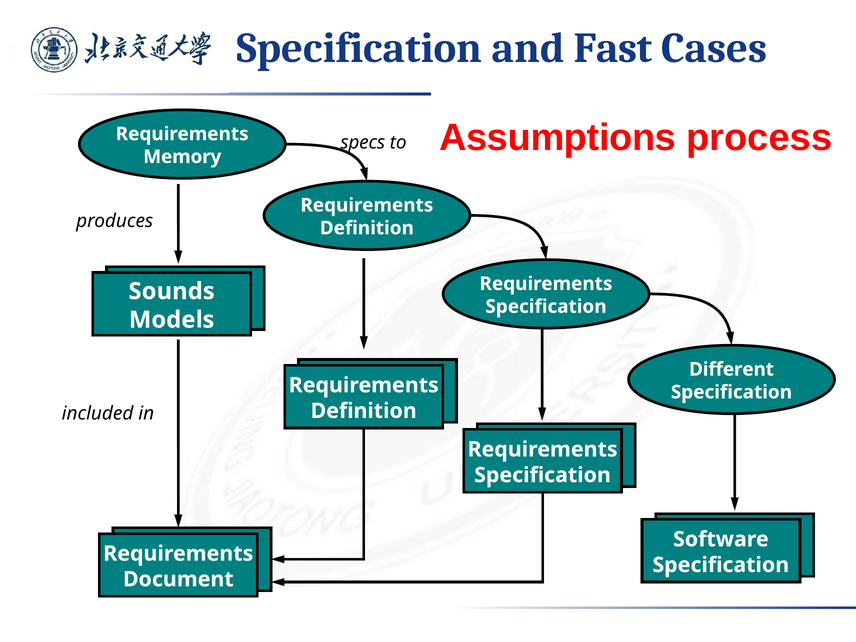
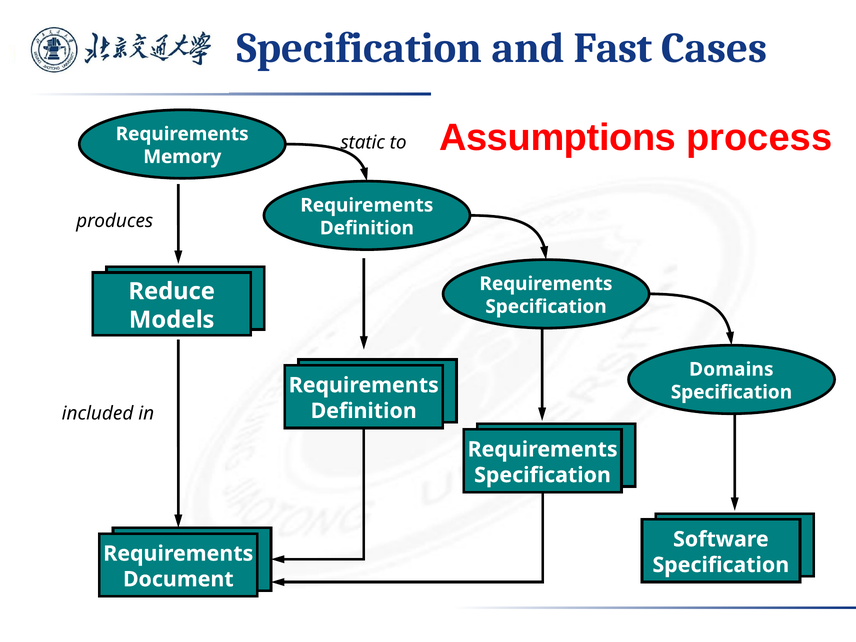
specs: specs -> static (363, 142)
Sounds: Sounds -> Reduce (172, 291)
Different: Different -> Domains (731, 369)
